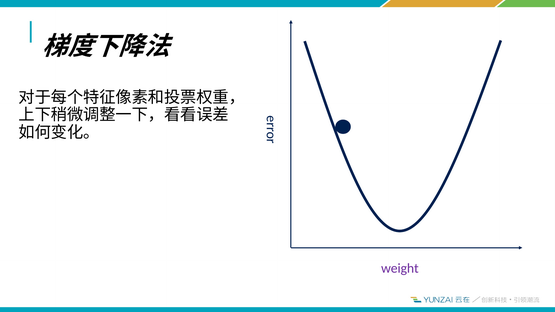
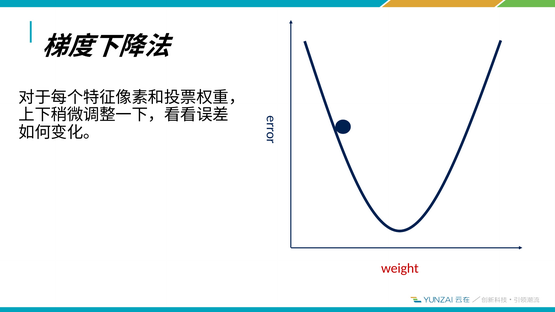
weight colour: purple -> red (400, 268)
